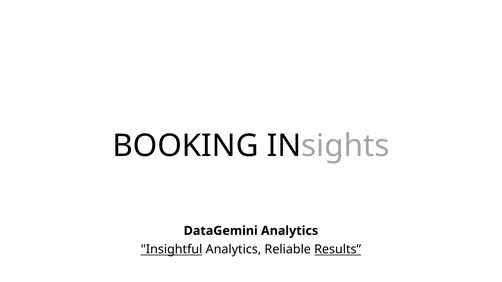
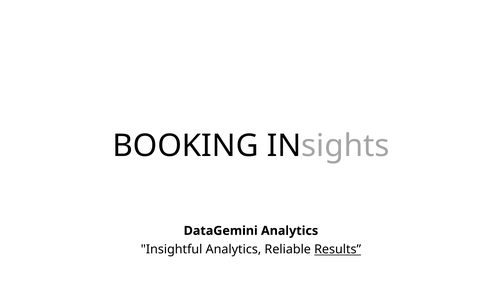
Insightful underline: present -> none (172, 250)
